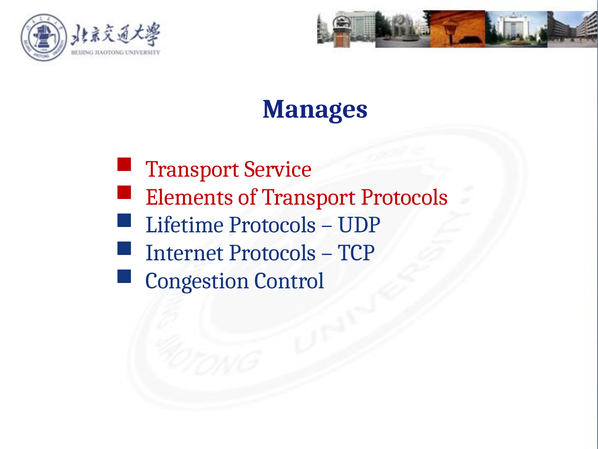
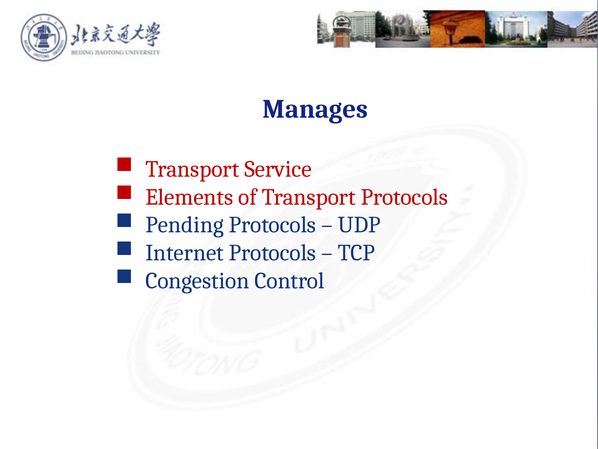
Lifetime: Lifetime -> Pending (185, 225)
